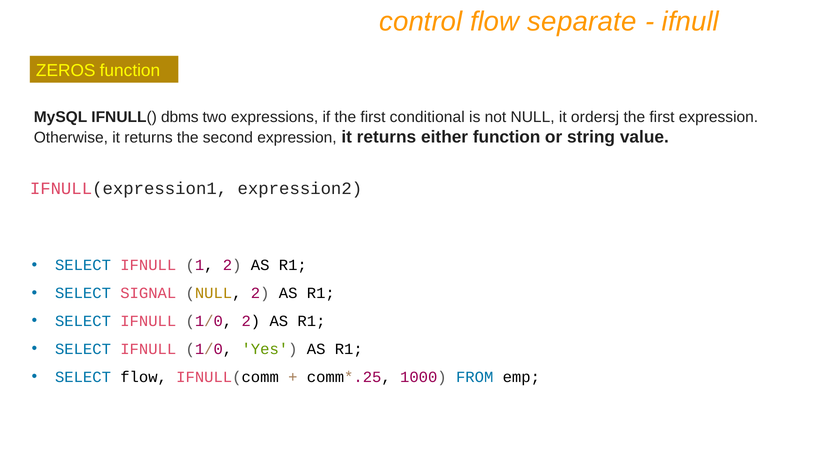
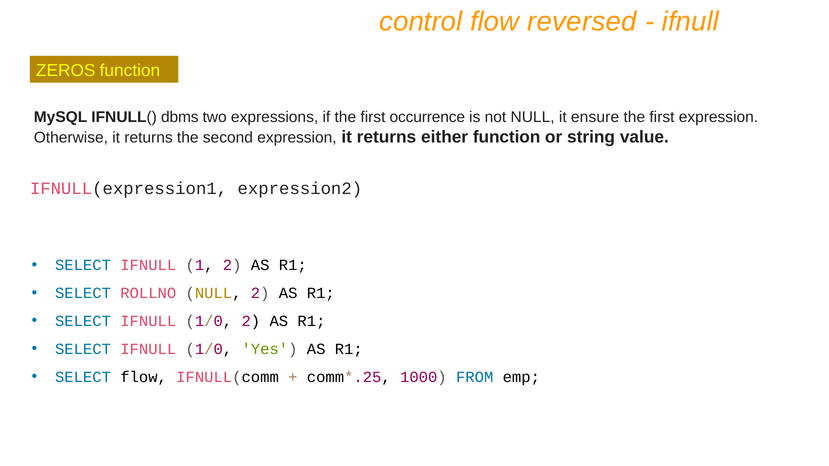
separate: separate -> reversed (582, 22)
conditional: conditional -> occurrence (427, 117)
ordersj: ordersj -> ensure (595, 117)
SIGNAL: SIGNAL -> ROLLNO (148, 293)
